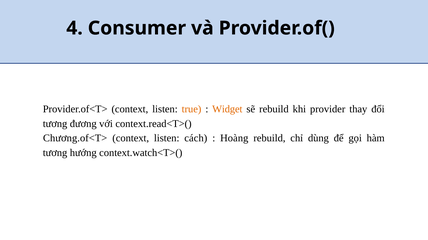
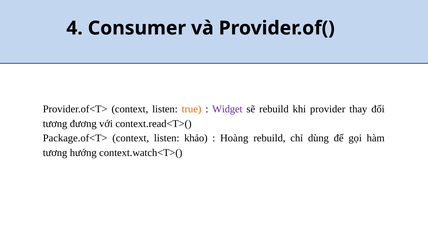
Widget colour: orange -> purple (227, 110)
Chương.of<T>: Chương.of<T> -> Package.of<T> (75, 139)
cách: cách -> khảo (196, 139)
